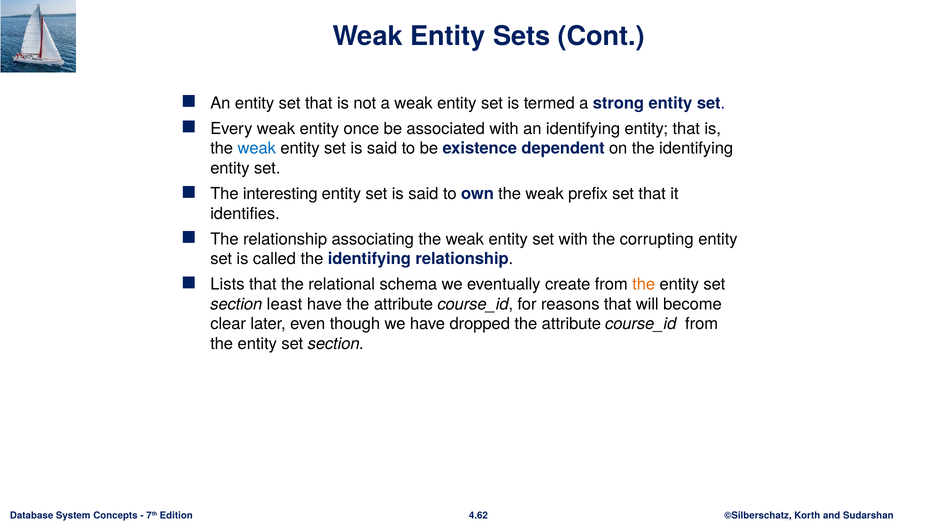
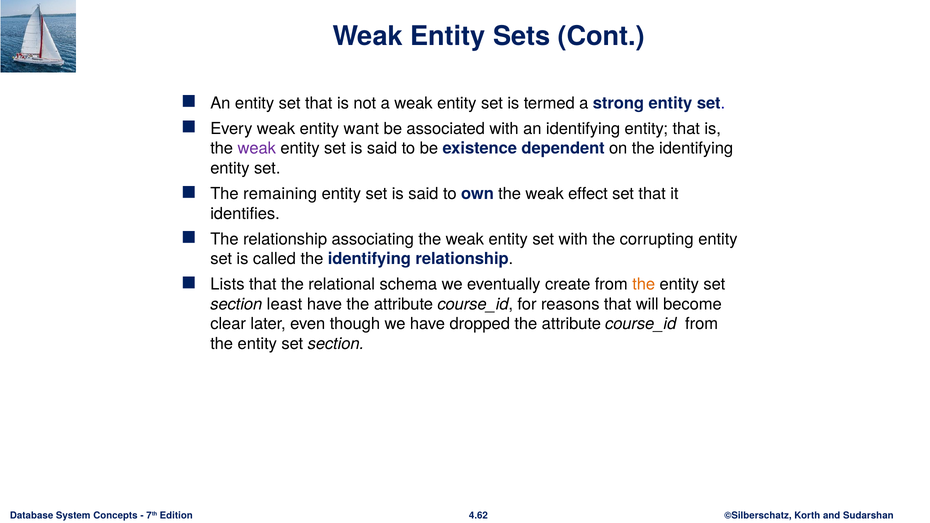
once: once -> want (361, 129)
weak colour: blue -> purple (257, 149)
interesting: interesting -> remaining (280, 194)
prefix: prefix -> effect (588, 194)
